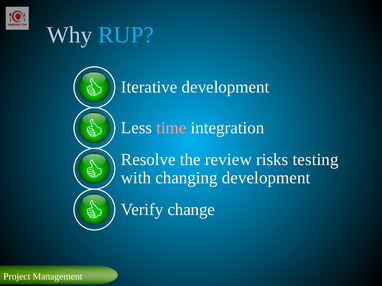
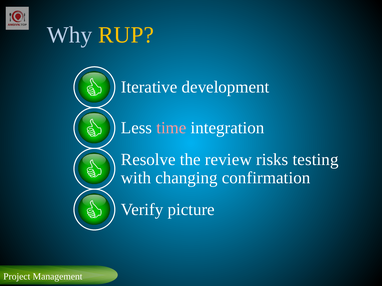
RUP colour: light blue -> yellow (126, 35)
changing development: development -> confirmation (266, 178)
change: change -> picture (191, 210)
